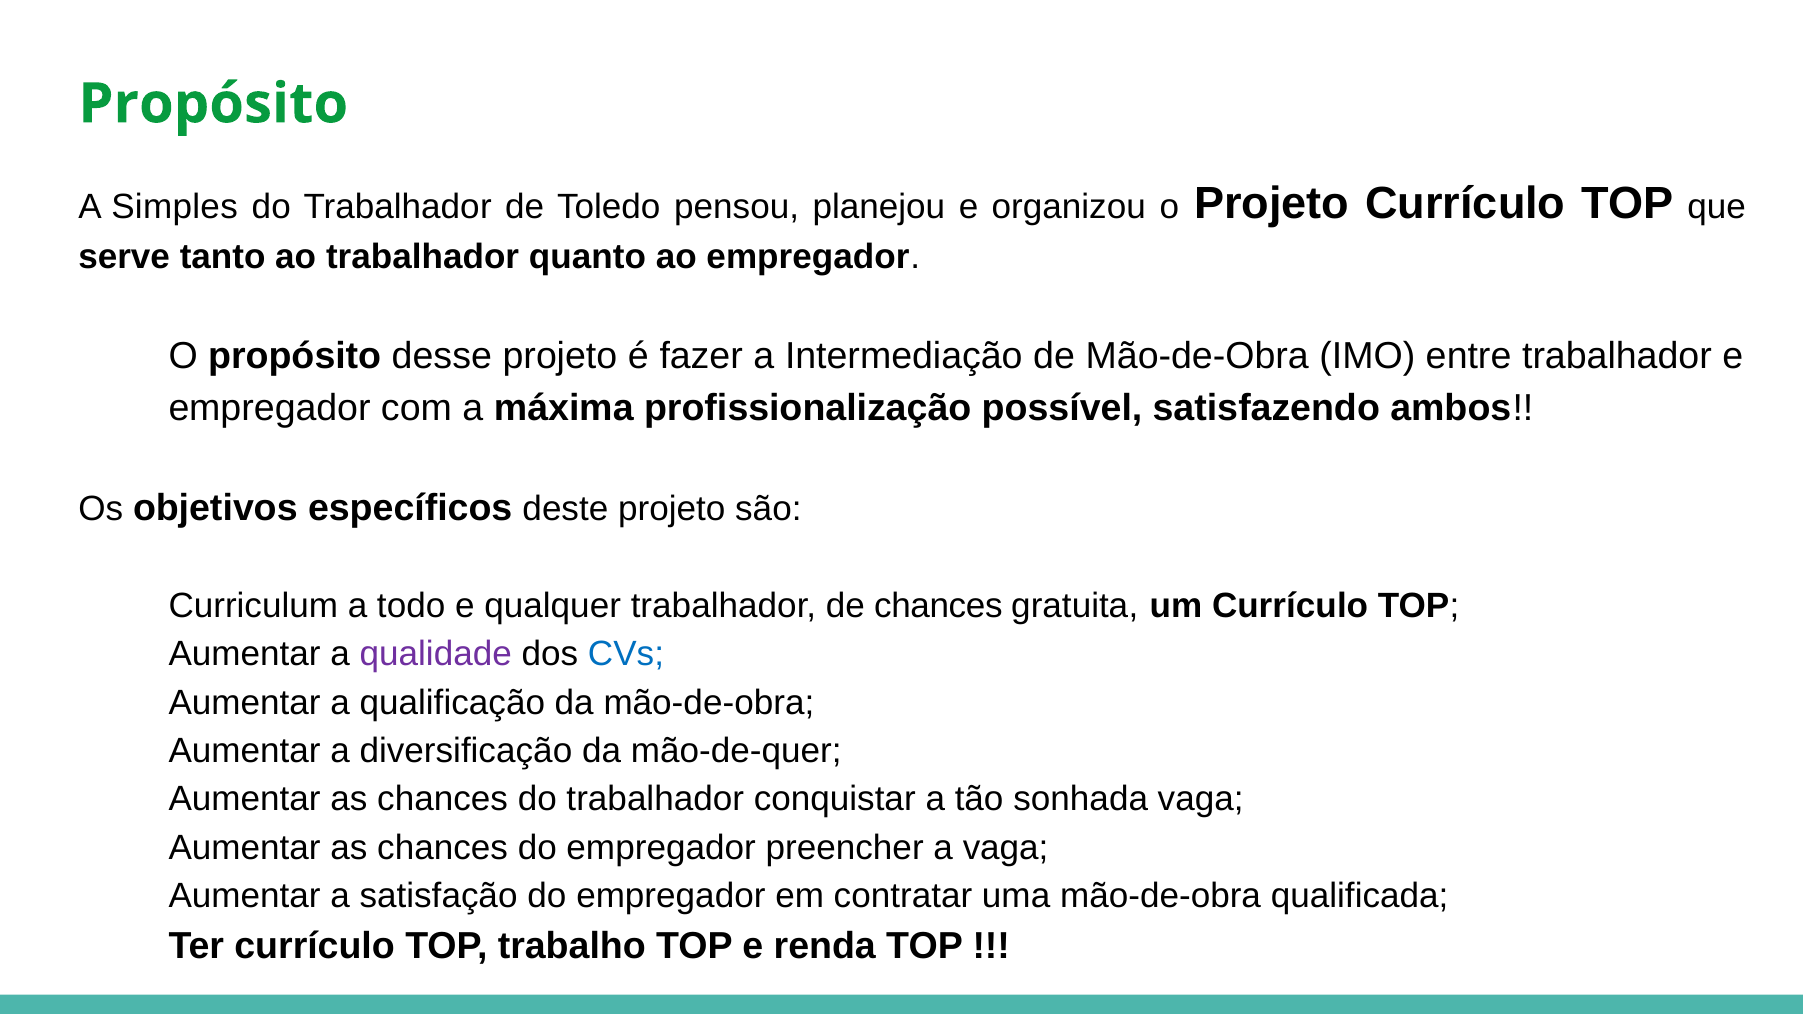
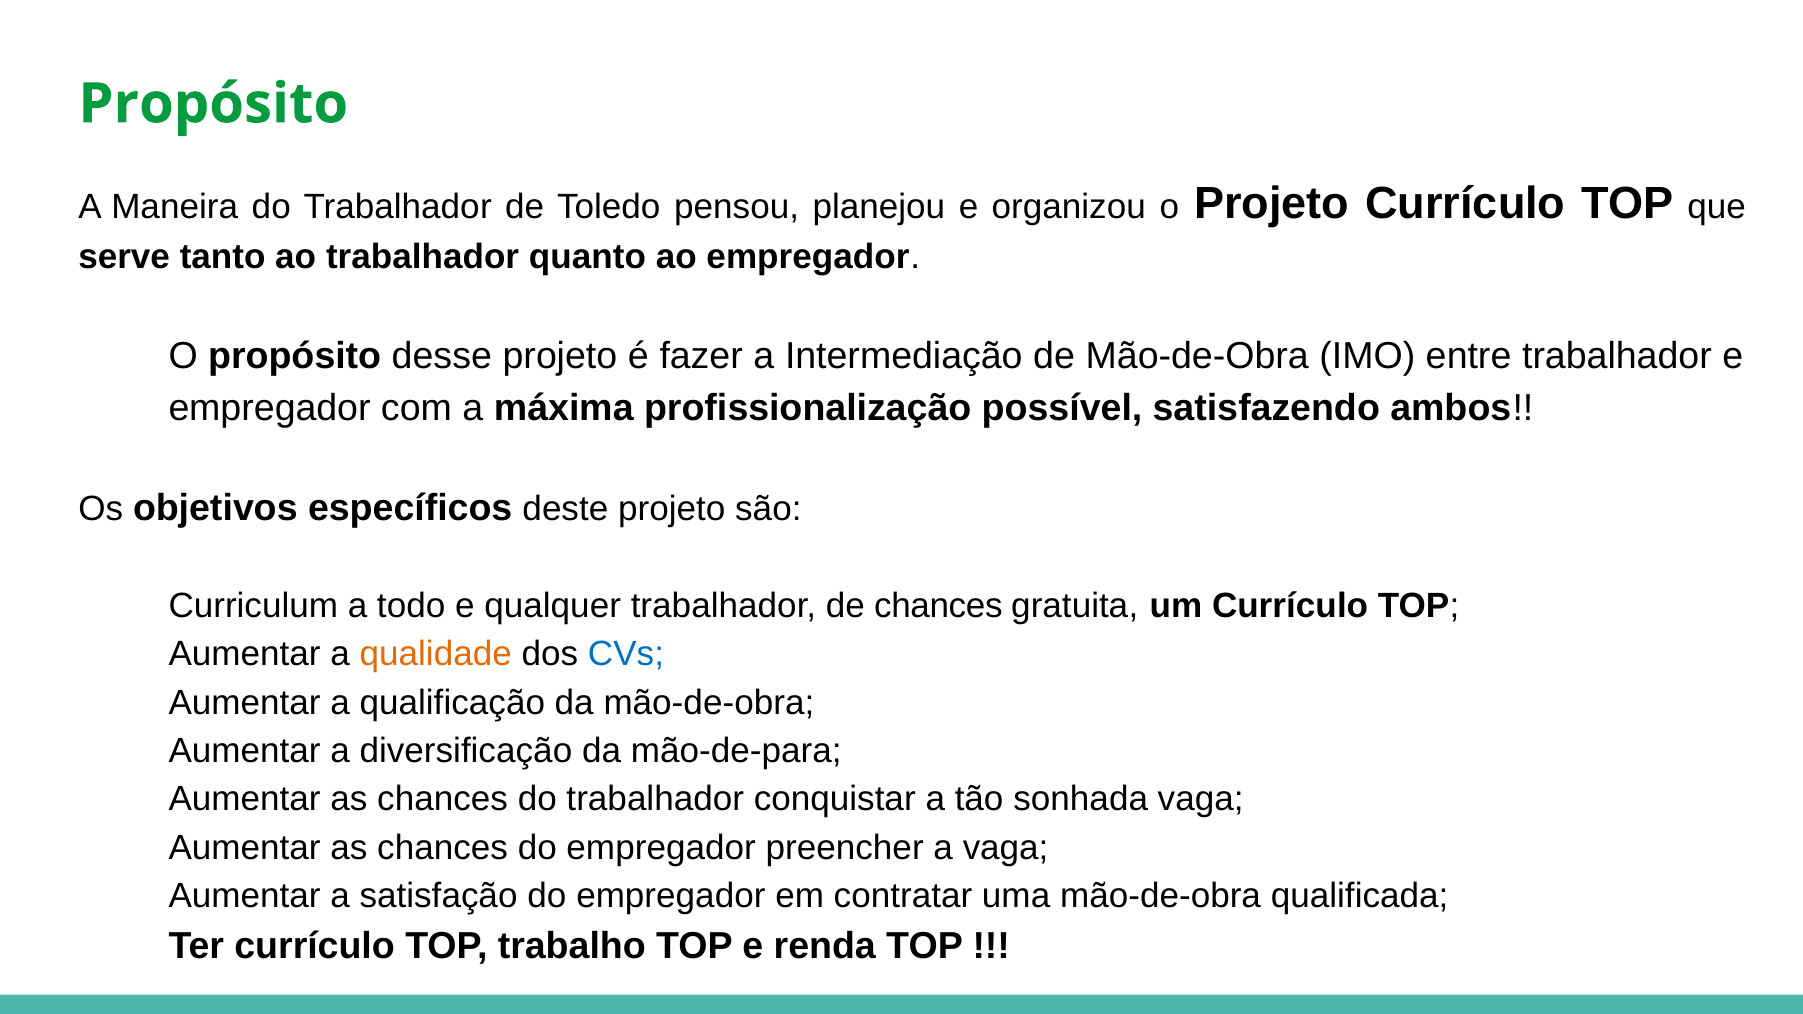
Simples: Simples -> Maneira (175, 207)
qualidade colour: purple -> orange (436, 654)
mão-de-quer: mão-de-quer -> mão-de-para (736, 751)
